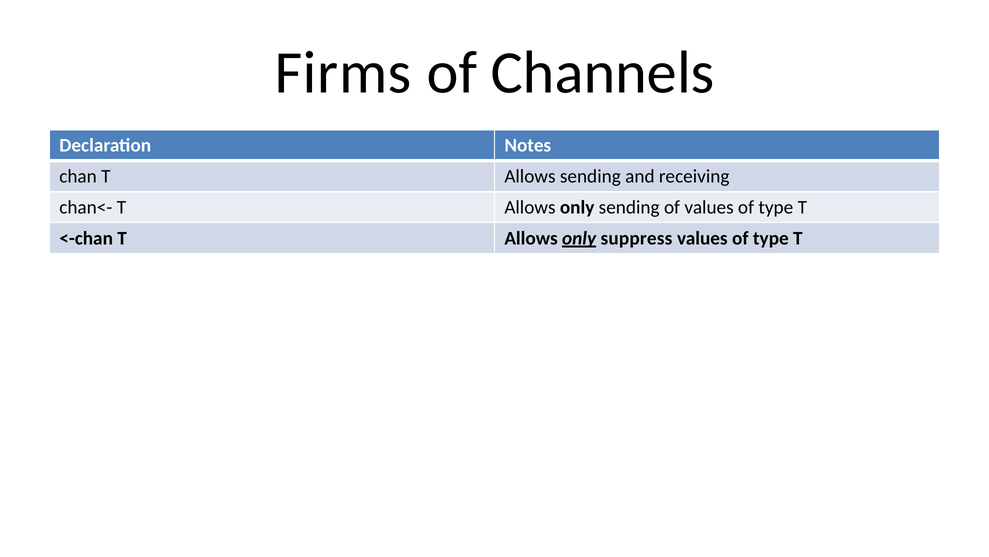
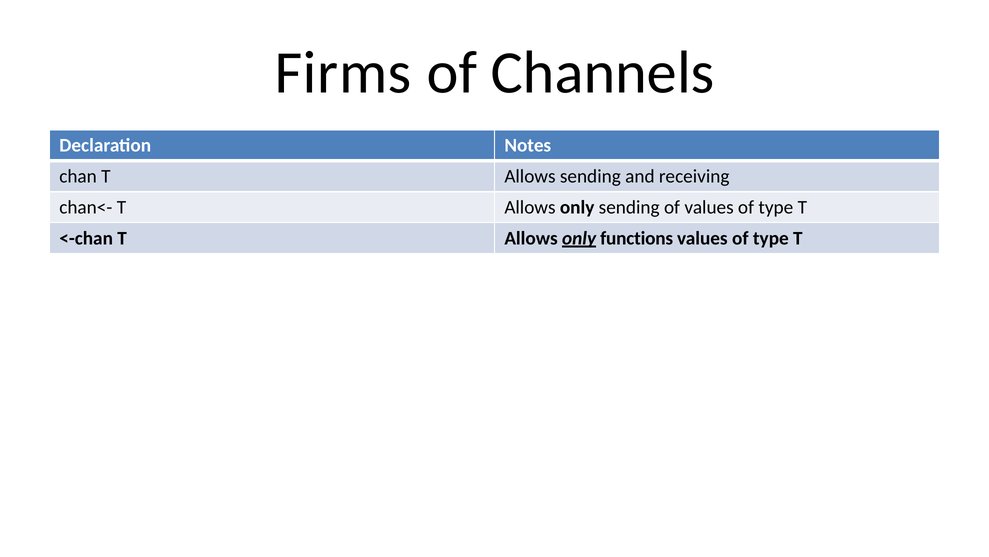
suppress: suppress -> functions (637, 238)
